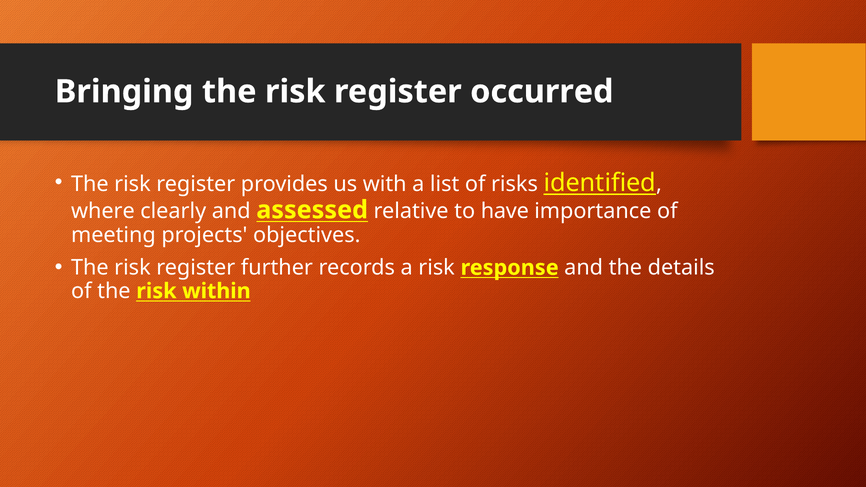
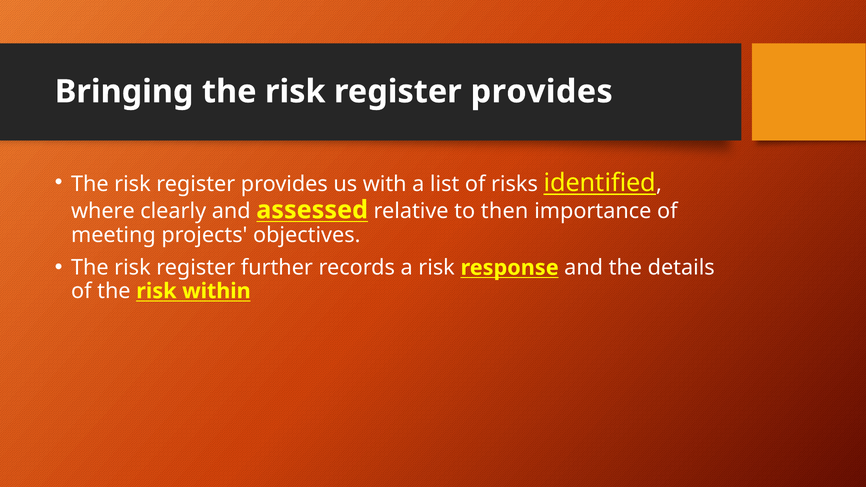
occurred: occurred -> provides (542, 92)
have: have -> then (505, 211)
